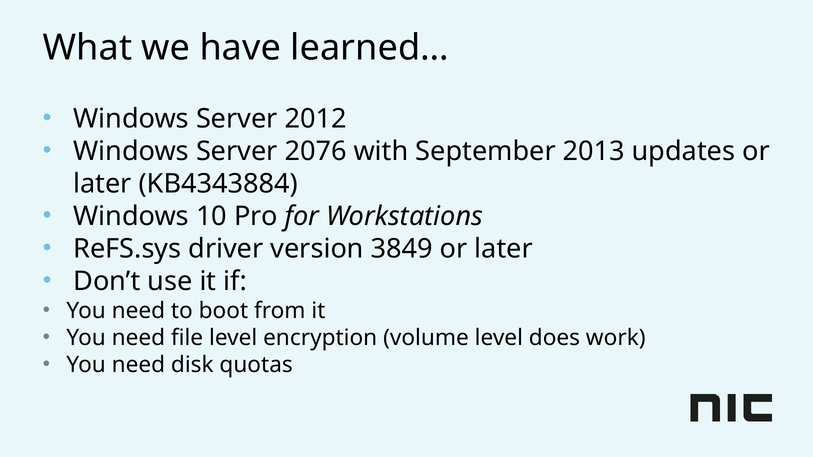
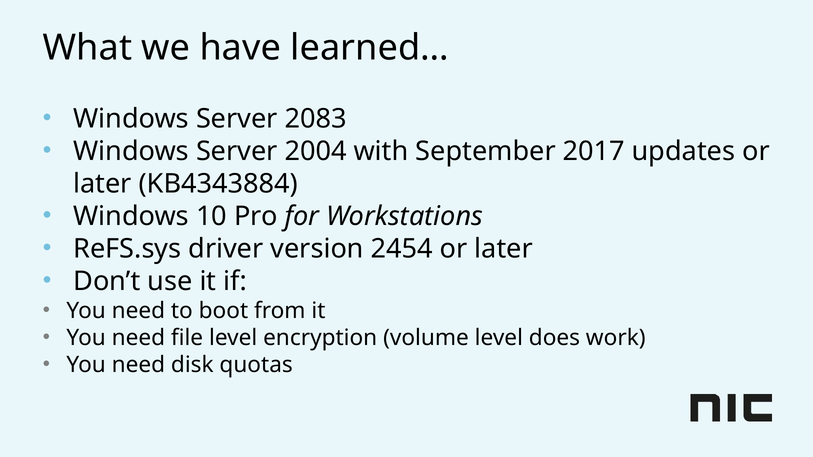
2012: 2012 -> 2083 (316, 119)
2076: 2076 -> 2004 (316, 151)
2013: 2013 -> 2017 (594, 151)
3849: 3849 -> 2454 (402, 249)
